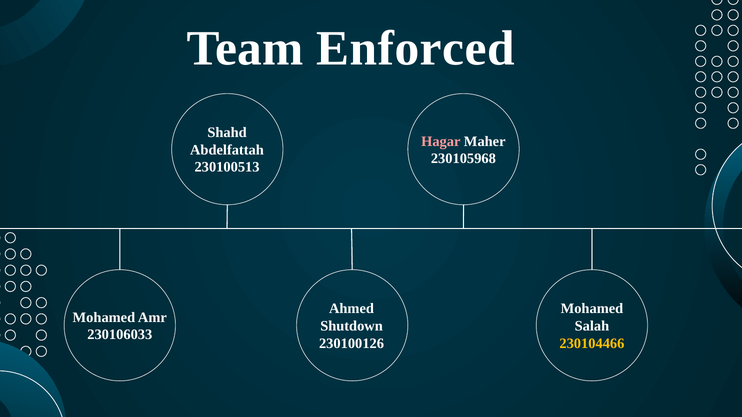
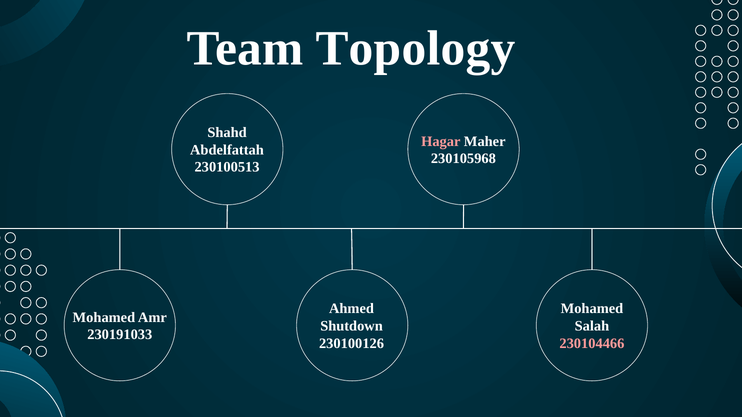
Enforced: Enforced -> Topology (416, 48)
230106033: 230106033 -> 230191033 (120, 335)
230104466 colour: yellow -> pink (592, 344)
